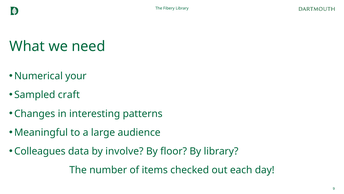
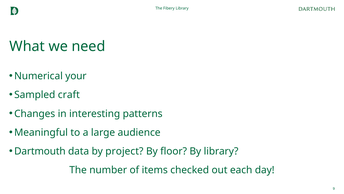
Colleagues: Colleagues -> Dartmouth (40, 151)
involve: involve -> project (124, 151)
